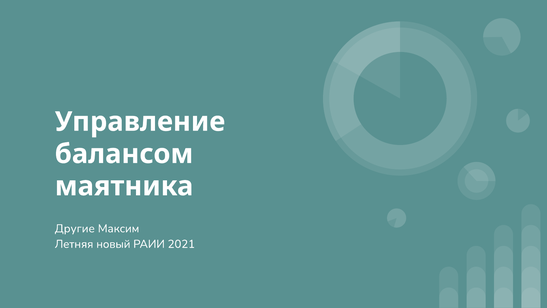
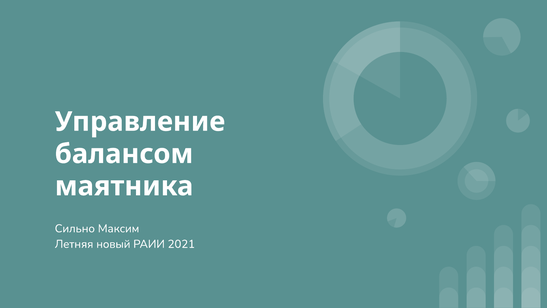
Другие: Другие -> Сильно (75, 228)
